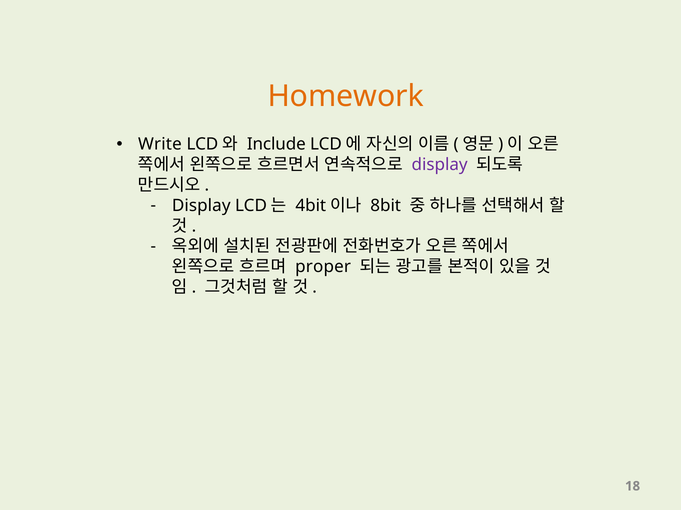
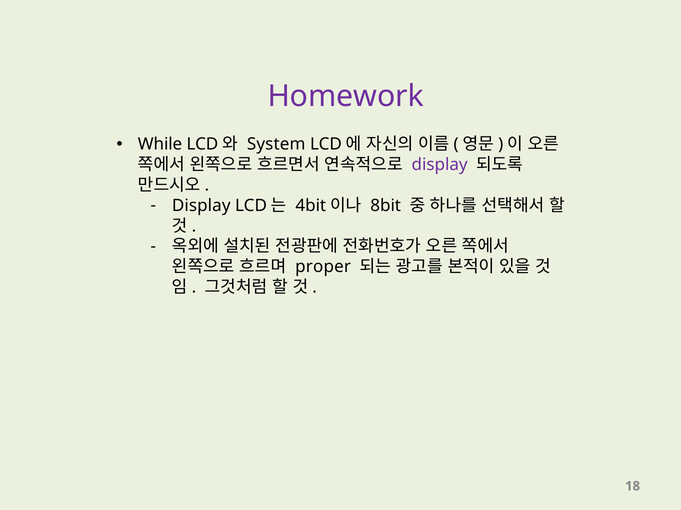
Homework colour: orange -> purple (346, 97)
Write: Write -> While (160, 145)
Include: Include -> System (276, 145)
